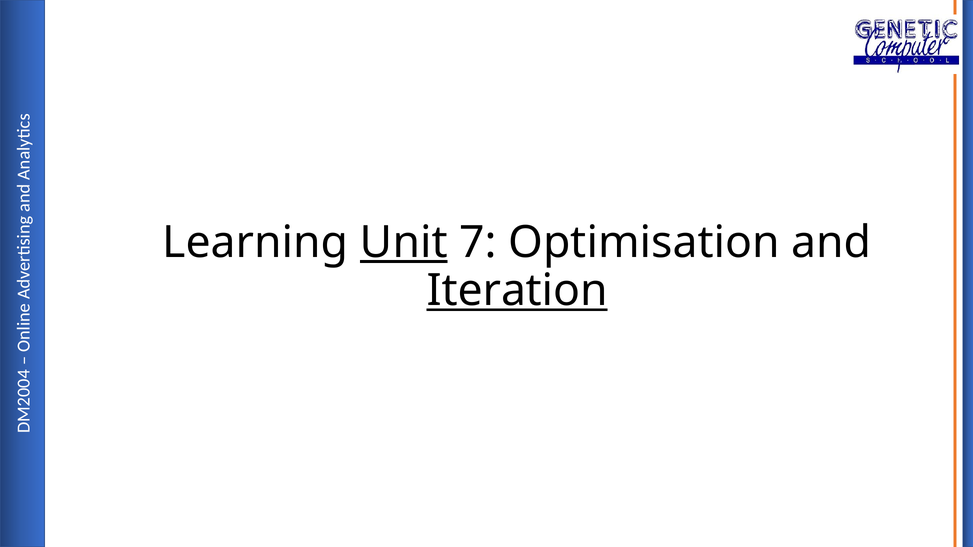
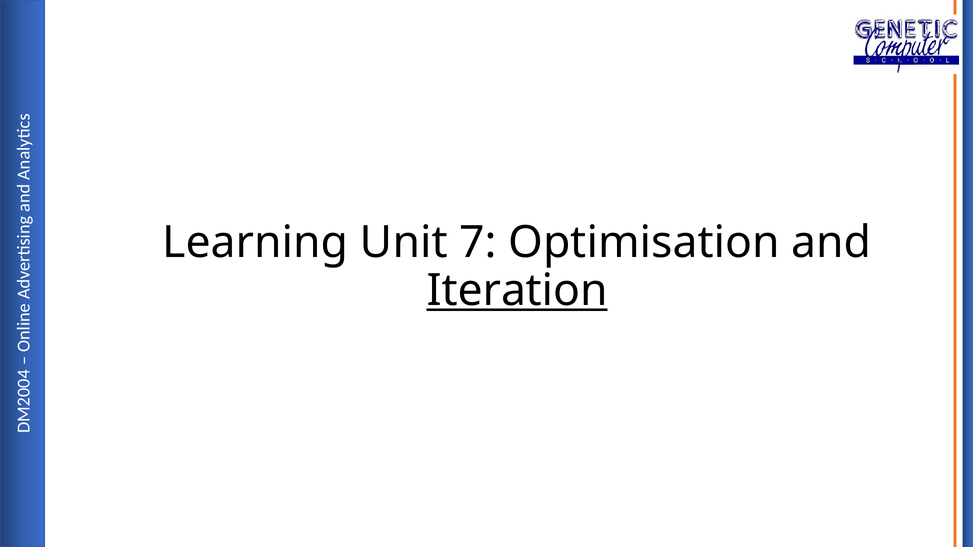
Unit underline: present -> none (404, 243)
